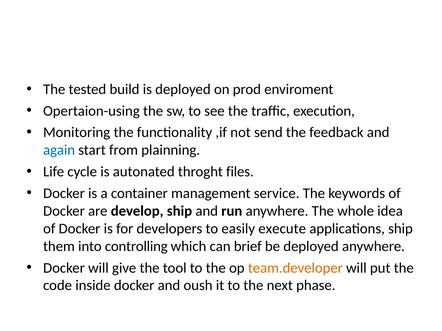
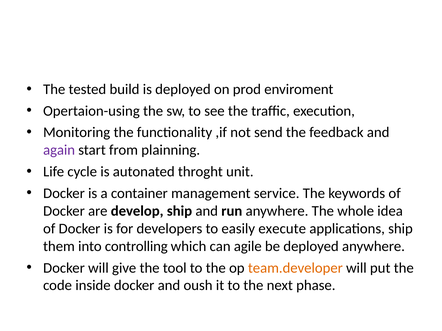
again colour: blue -> purple (59, 150)
files: files -> unit (240, 172)
brief: brief -> agile (248, 247)
